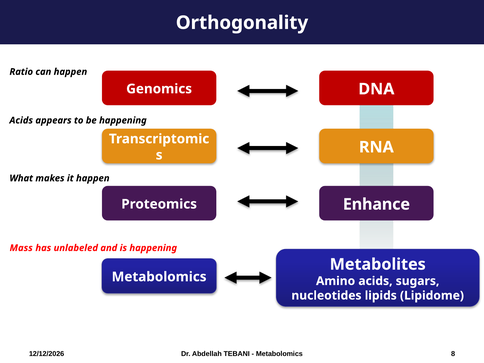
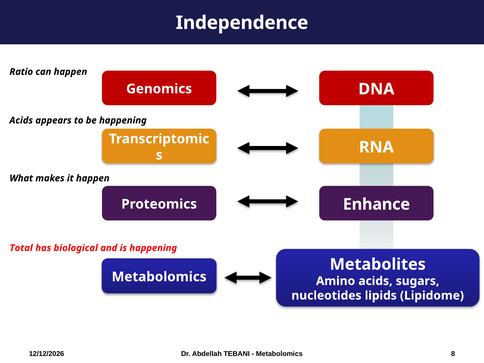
Orthogonality: Orthogonality -> Independence (242, 23)
Mass: Mass -> Total (21, 248)
unlabeled: unlabeled -> biological (76, 248)
